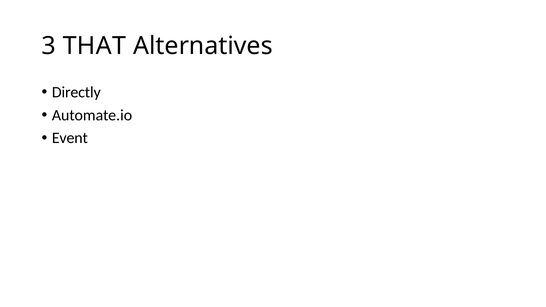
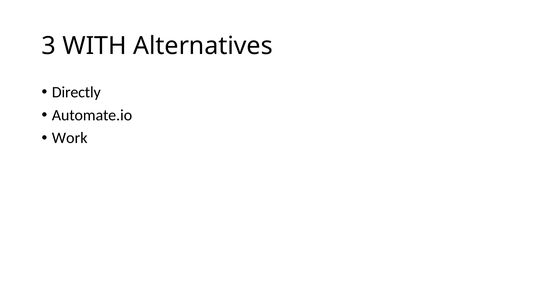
THAT: THAT -> WITH (95, 46)
Event: Event -> Work (70, 138)
